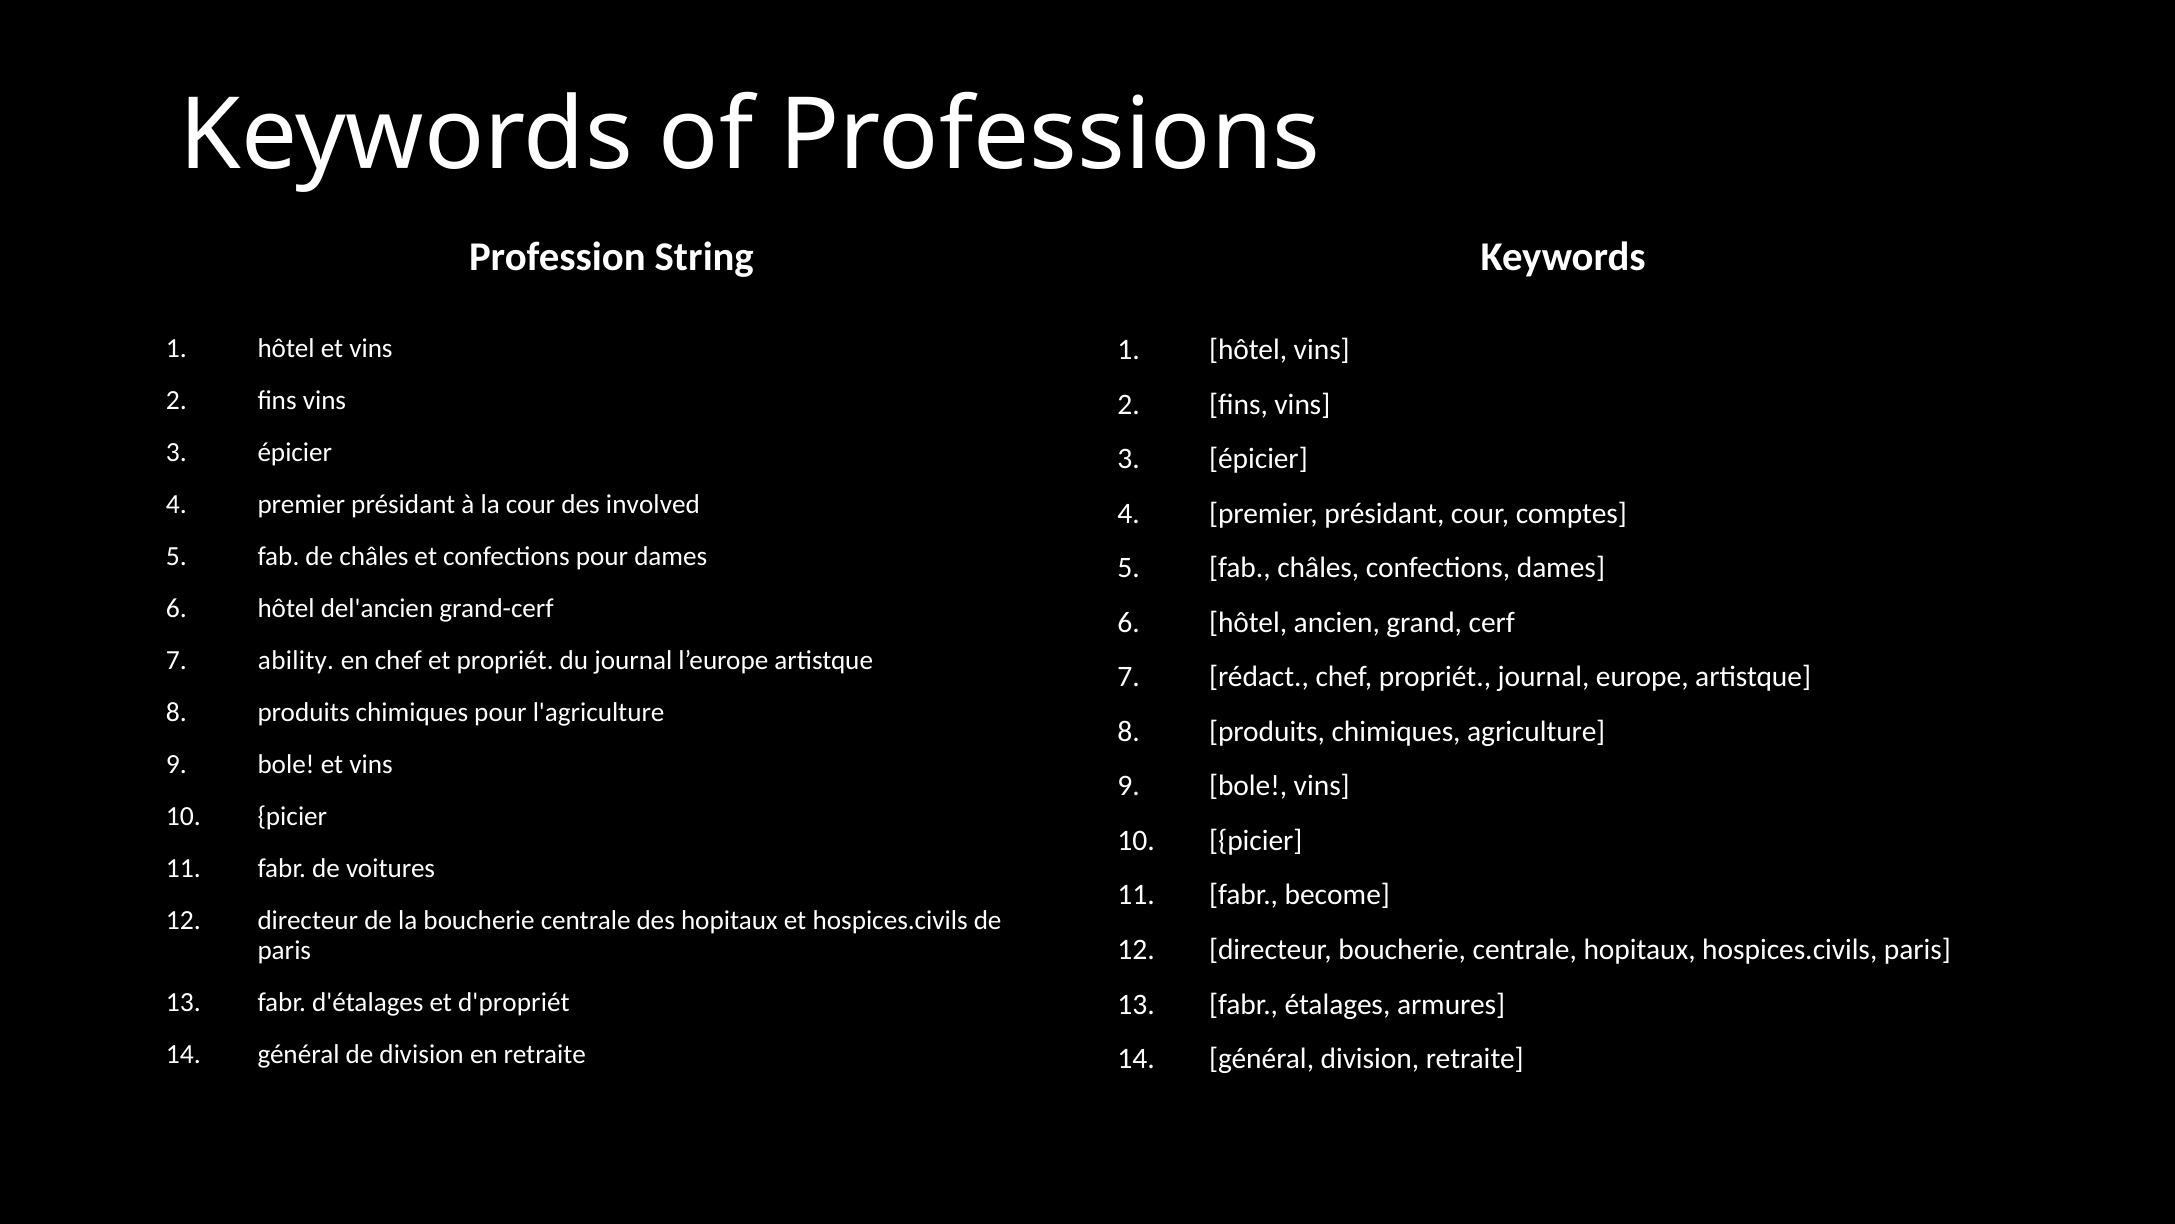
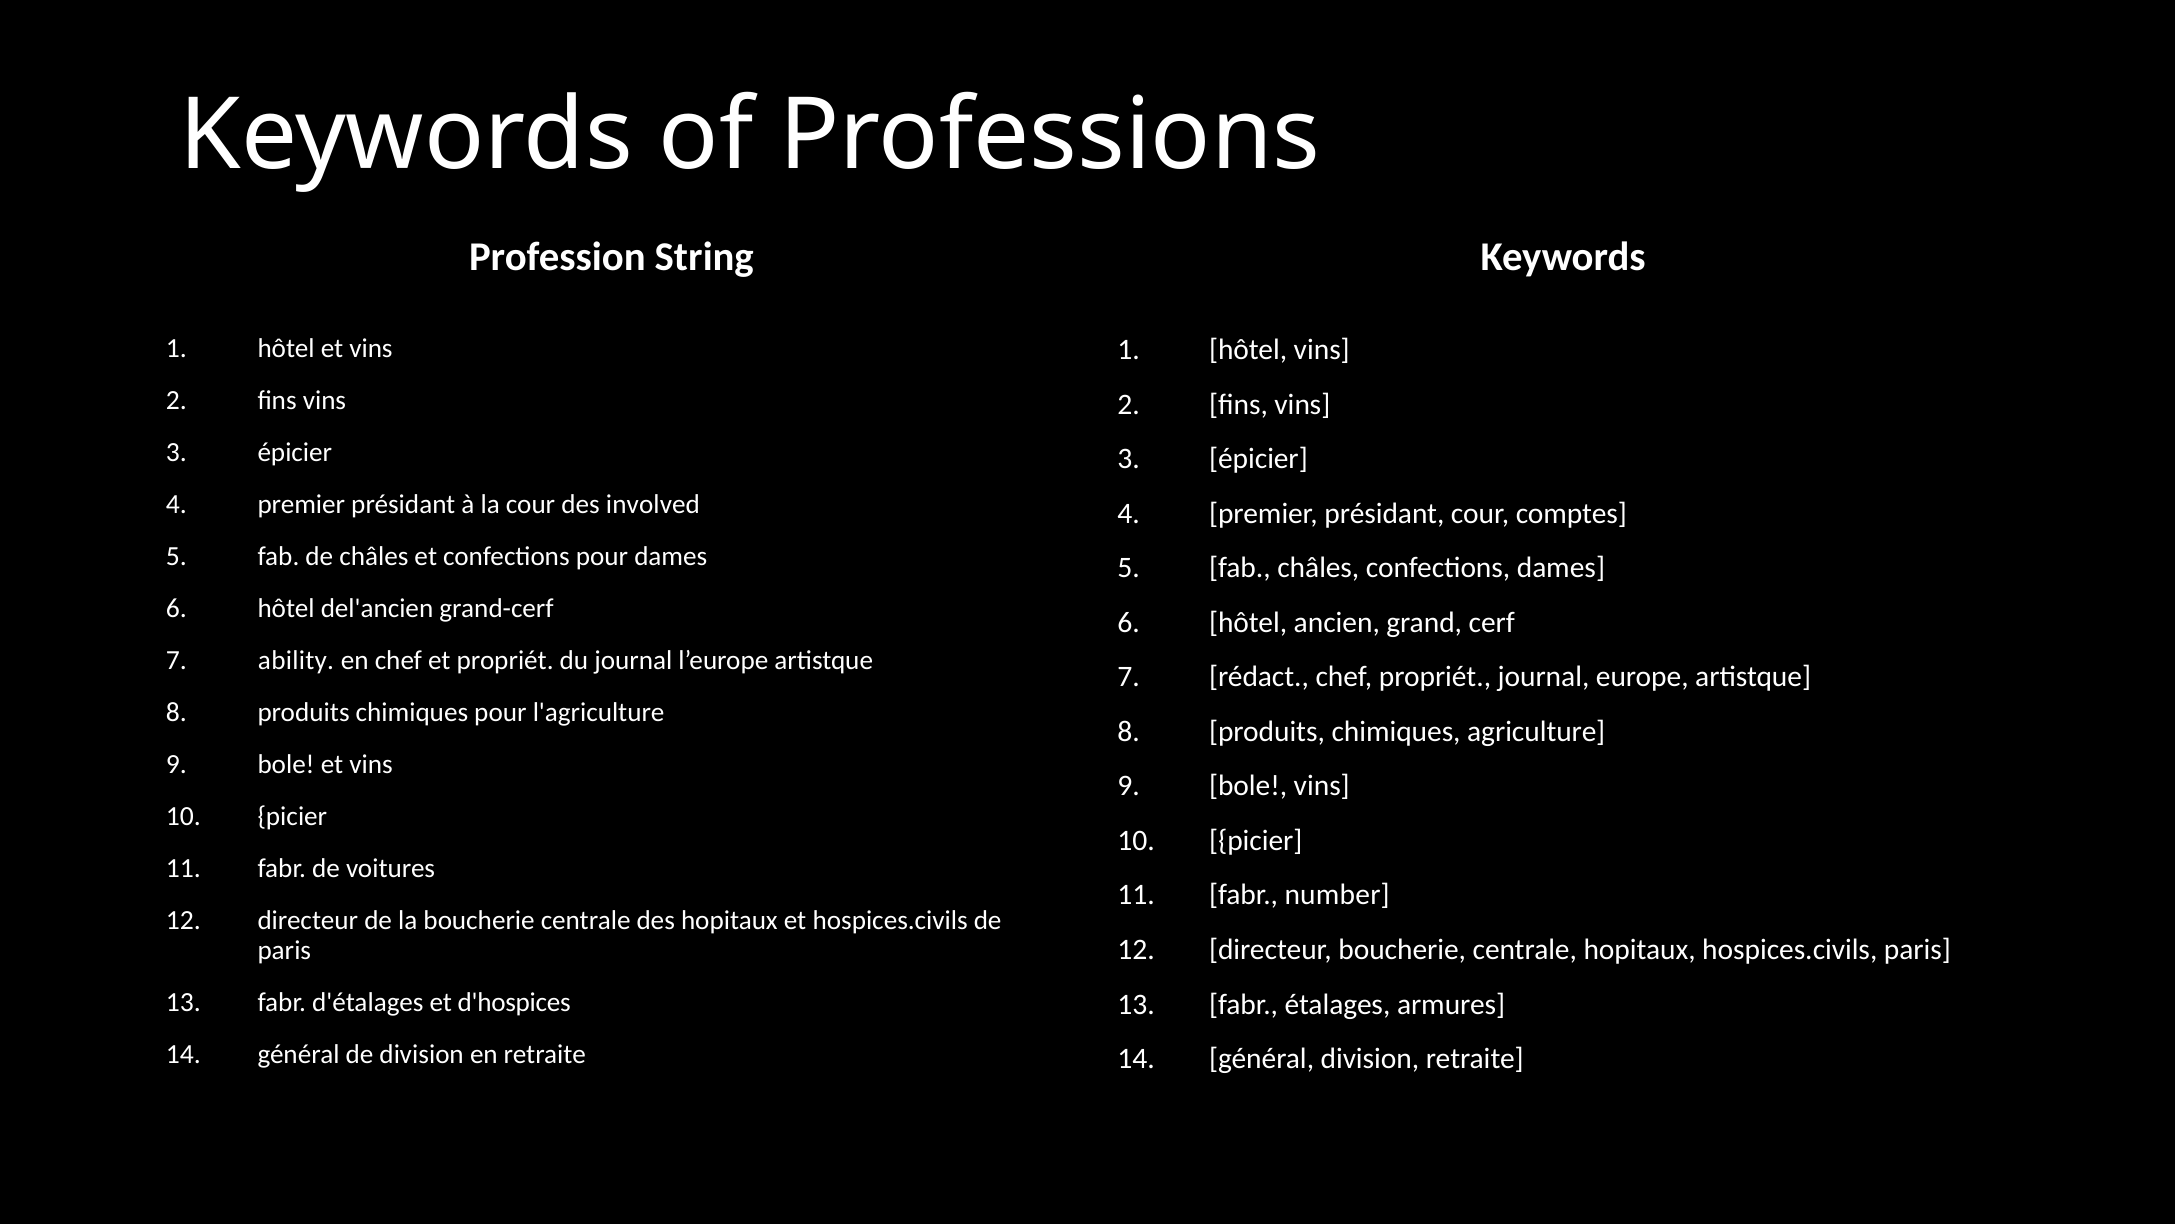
become: become -> number (1337, 895)
d'propriét: d'propriét -> d'hospices (514, 1002)
